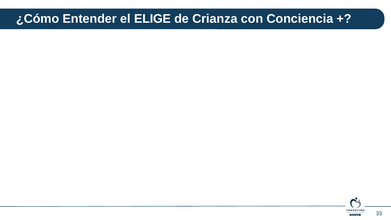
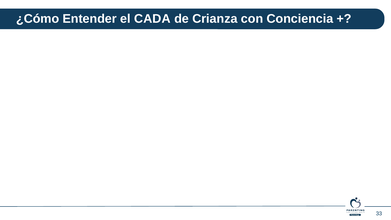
ELIGE: ELIGE -> CADA (152, 19)
